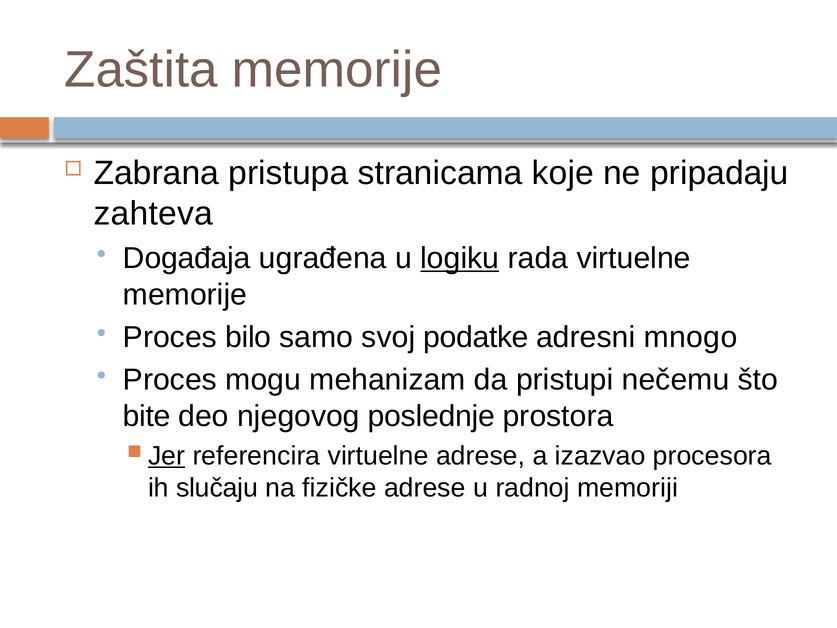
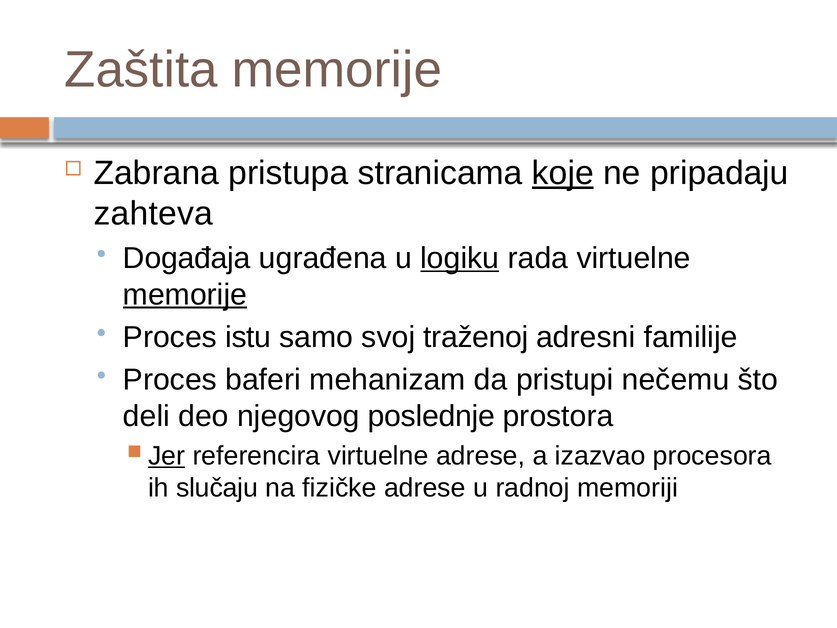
koje underline: none -> present (563, 173)
memorije underline: none -> present (185, 294)
bilo: bilo -> istu (248, 337)
podatke: podatke -> traženoj (476, 337)
mnogo: mnogo -> familije (691, 337)
mogu: mogu -> baferi (263, 380)
bite: bite -> deli (146, 416)
